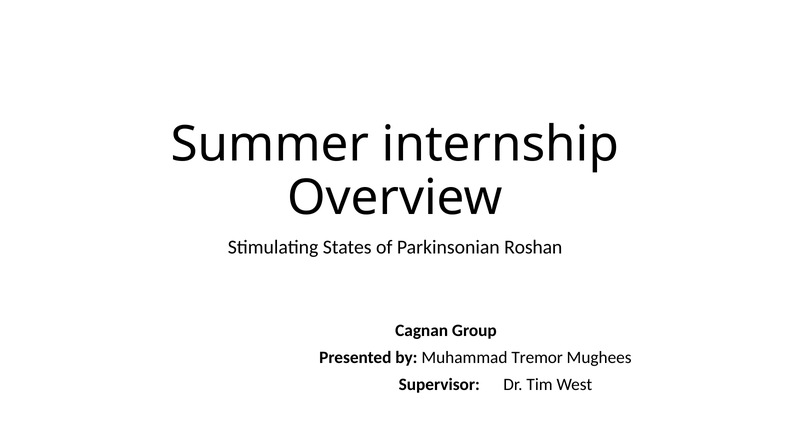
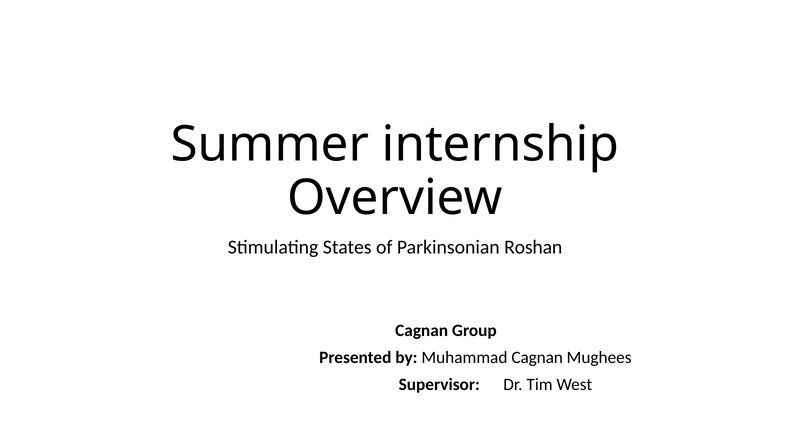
Muhammad Tremor: Tremor -> Cagnan (537, 357)
